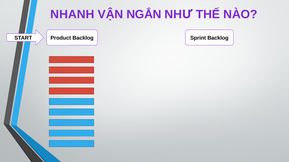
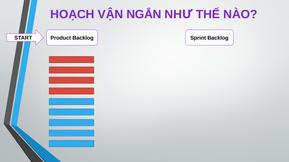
NHANH: NHANH -> HOẠCH (72, 14)
